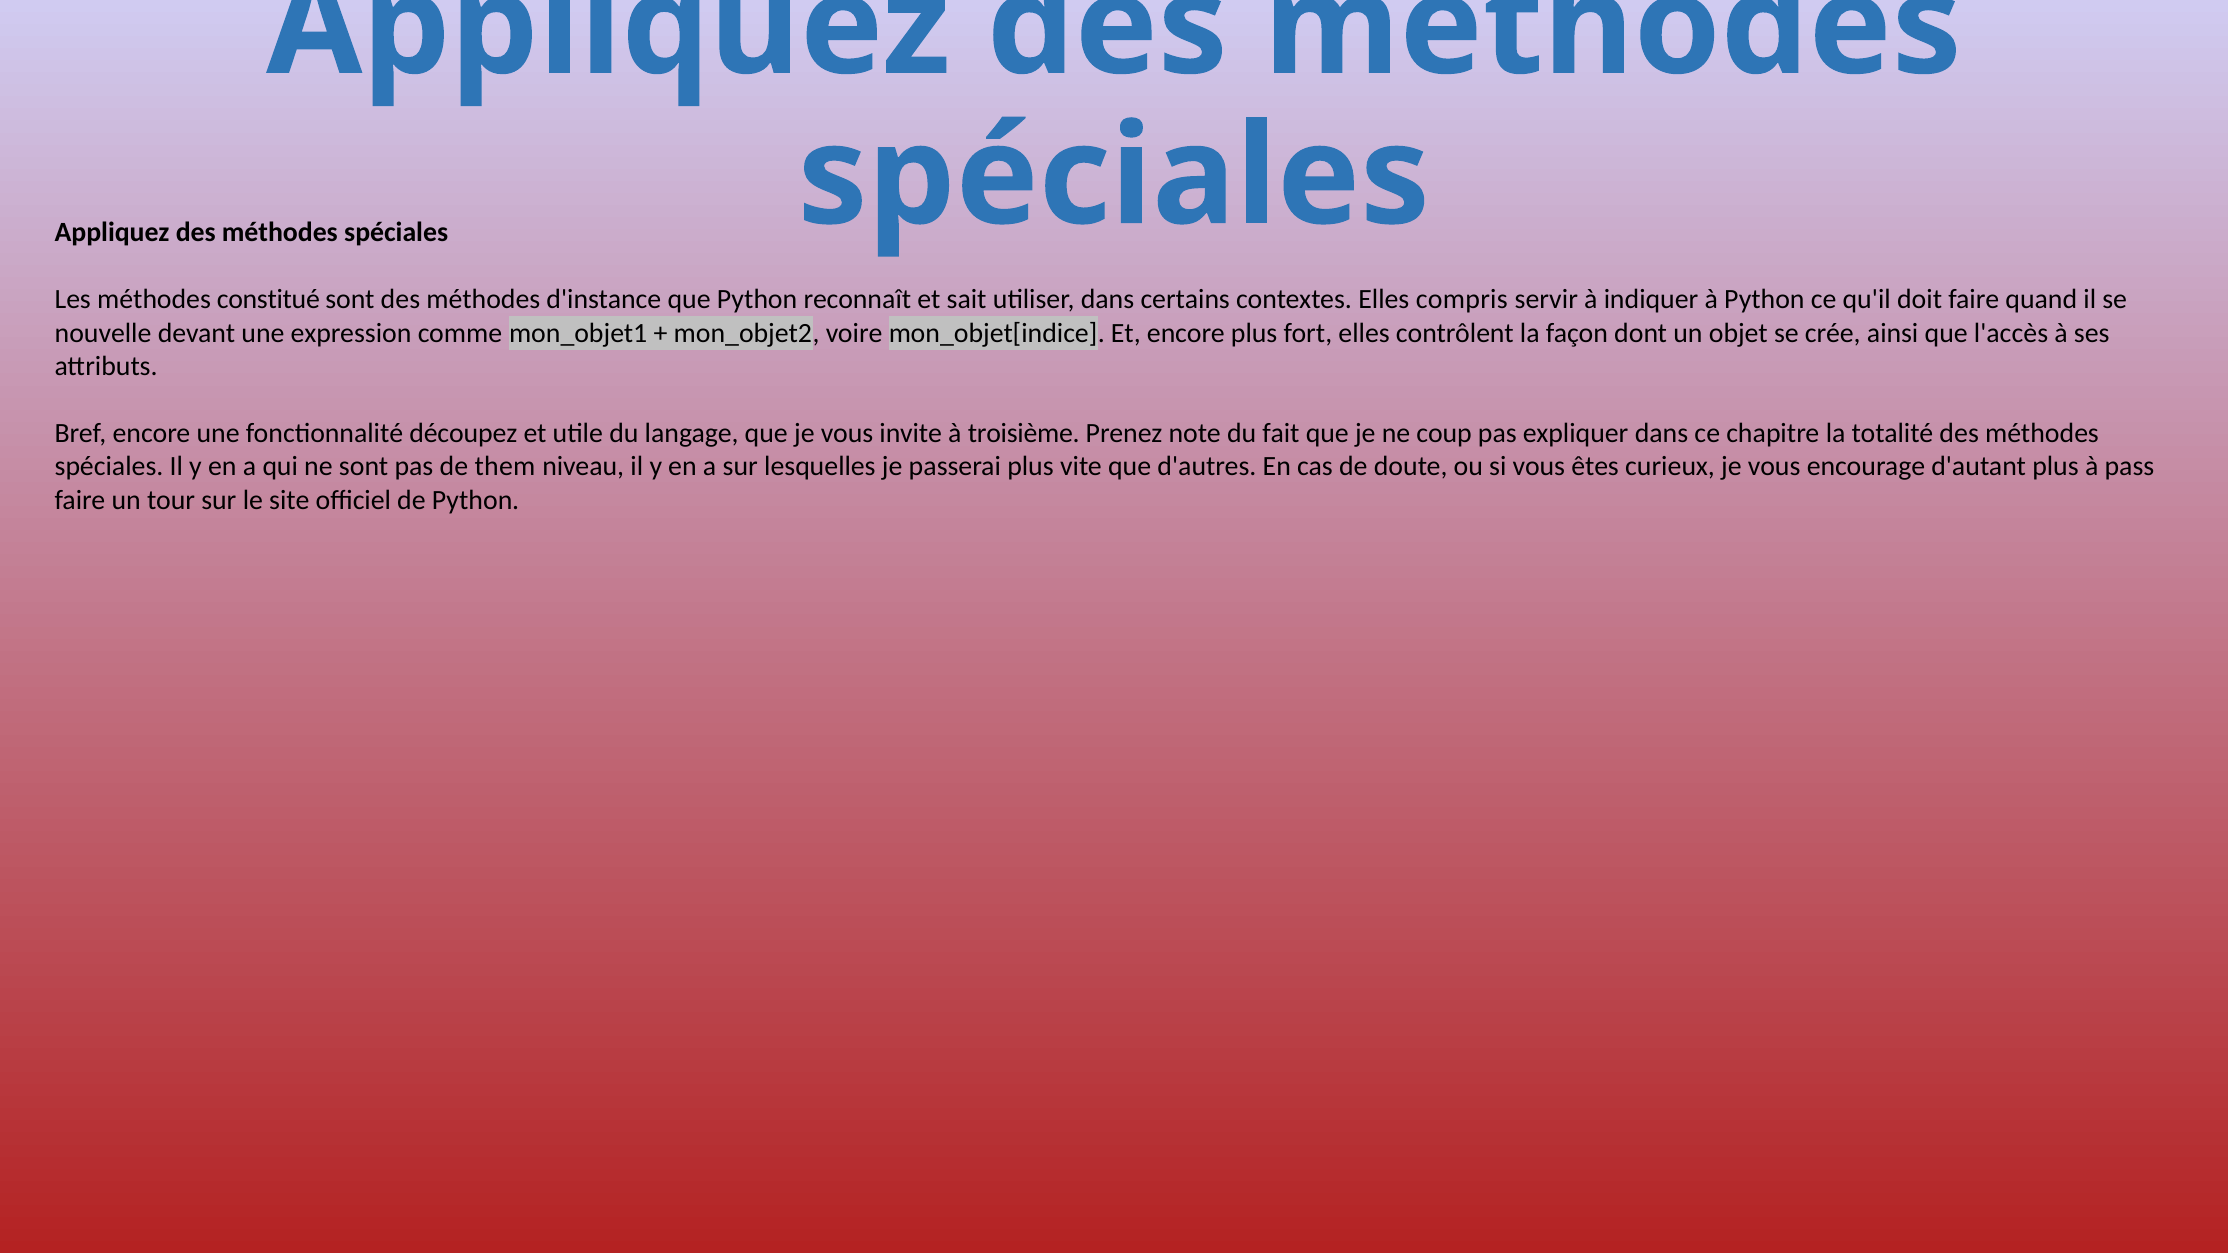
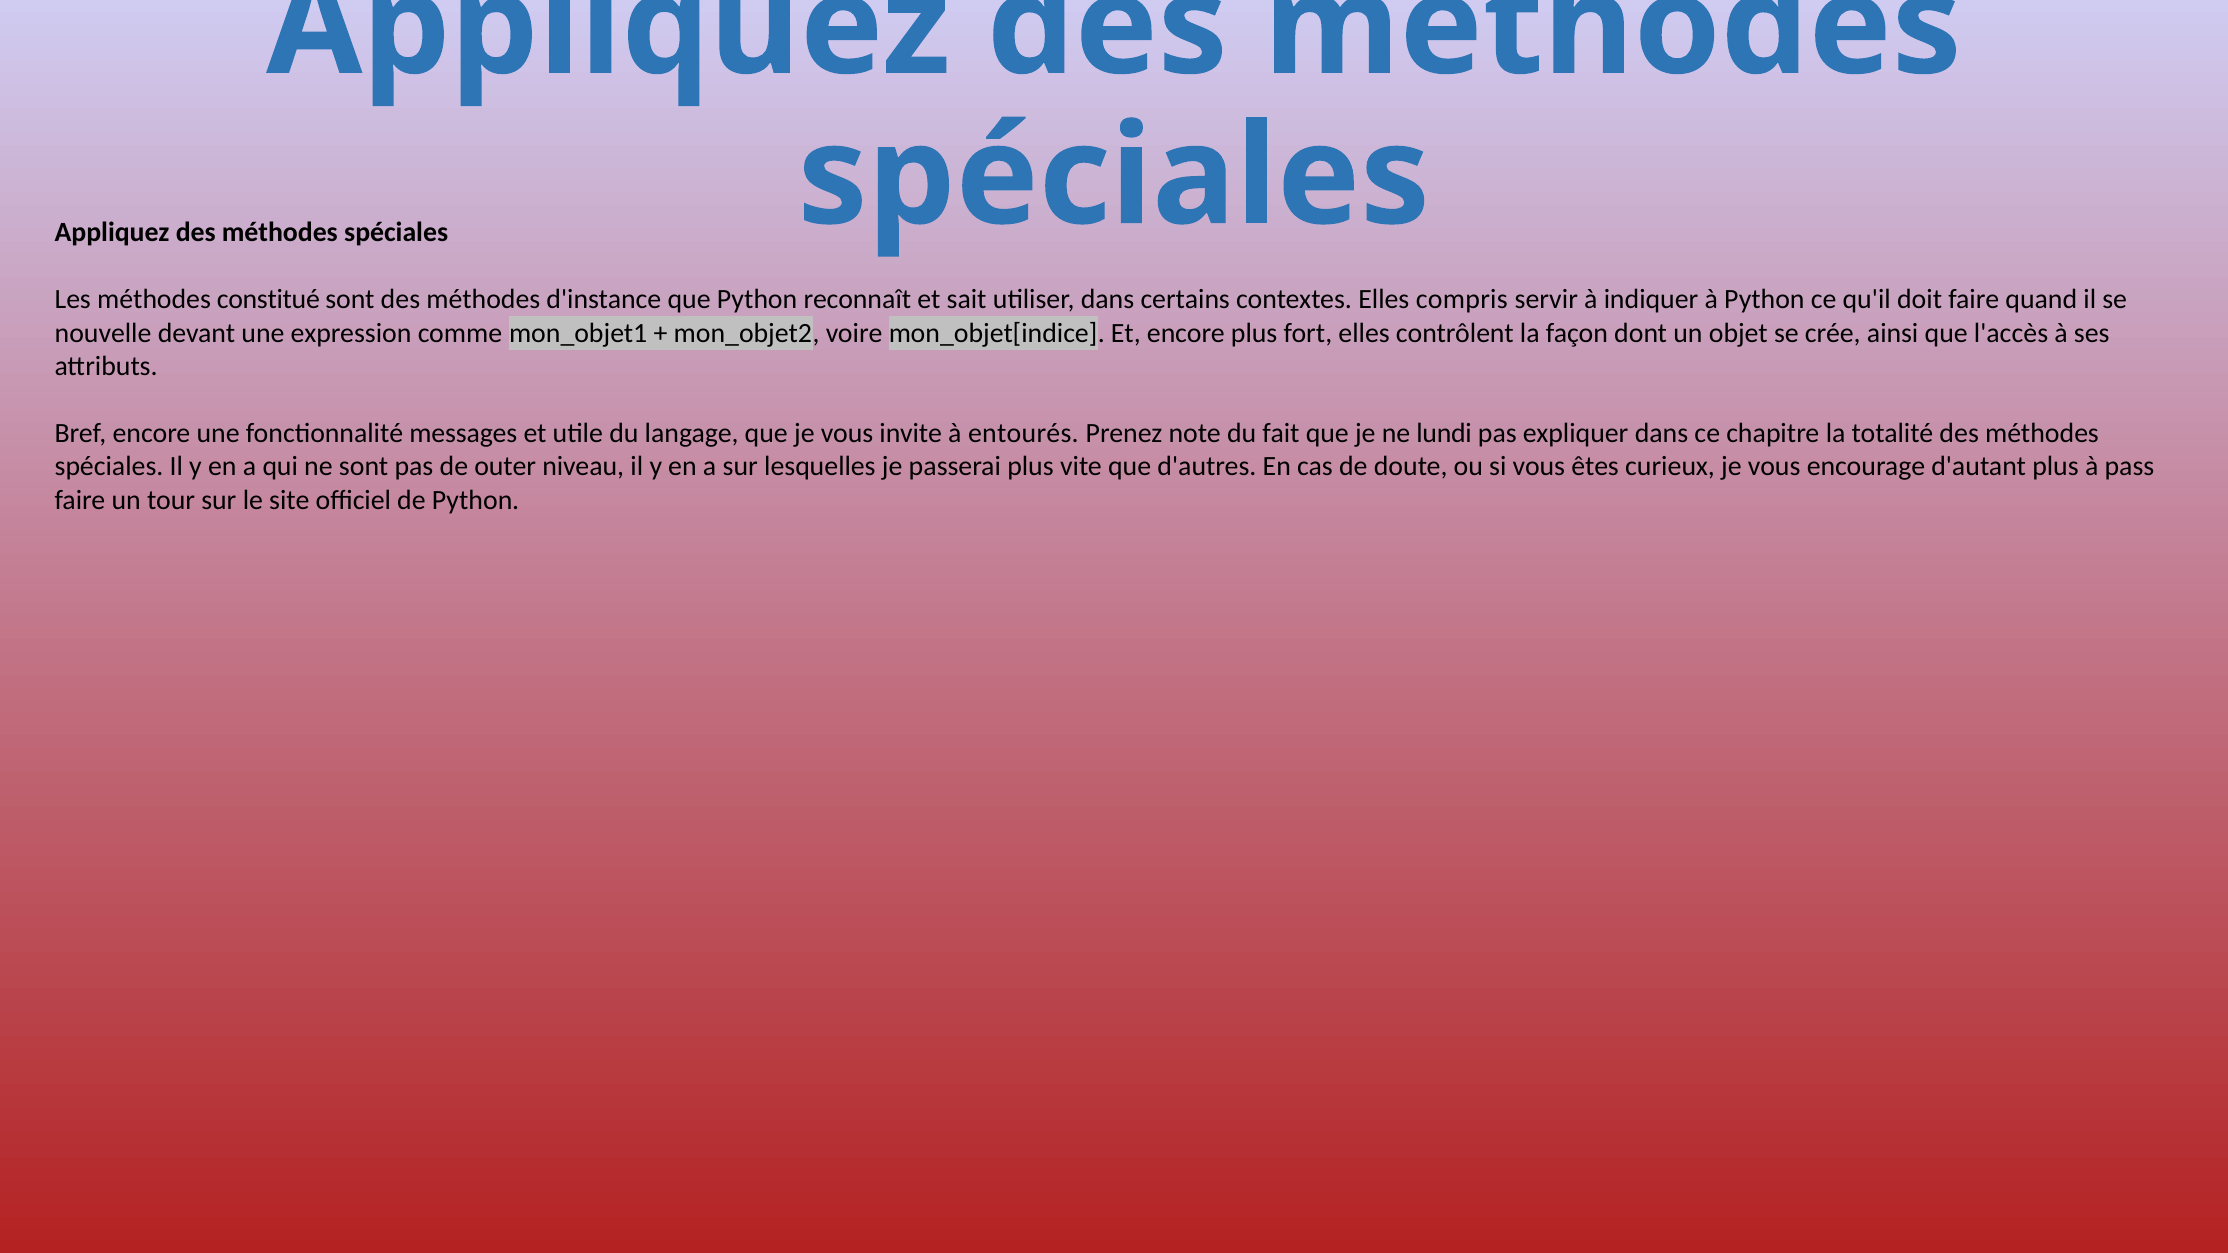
découpez: découpez -> messages (463, 433)
troisième: troisième -> entourés (1023, 433)
coup: coup -> lundi (1444, 433)
them: them -> outer (505, 467)
